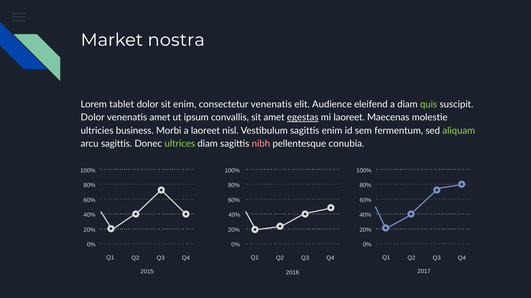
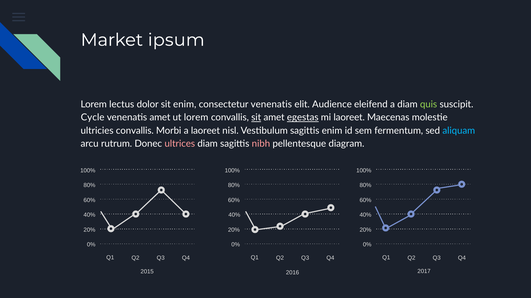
nostra: nostra -> ipsum (176, 40)
tablet: tablet -> lectus (122, 104)
Dolor: Dolor -> Cycle (93, 118)
ut ipsum: ipsum -> lorem (196, 118)
sit underline: none -> present (256, 118)
ultricies business: business -> convallis (135, 131)
aliquam colour: light green -> light blue (459, 131)
arcu sagittis: sagittis -> rutrum (117, 144)
ultrices colour: light green -> pink (180, 144)
conubia: conubia -> diagram (346, 144)
